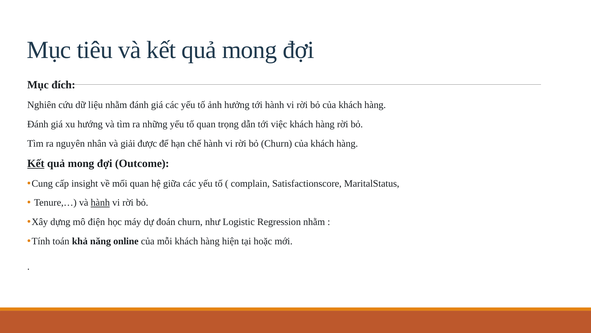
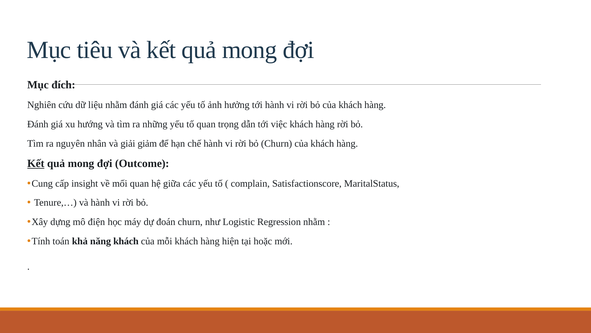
được: được -> giảm (147, 143)
hành underline: present -> none (100, 202)
năng online: online -> khách (126, 241)
